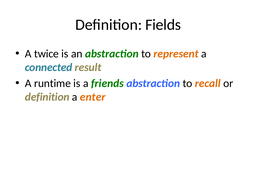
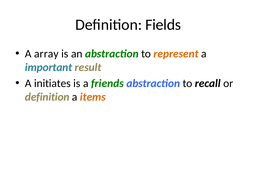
twice: twice -> array (46, 54)
connected: connected -> important (49, 67)
runtime: runtime -> initiates (52, 83)
recall colour: orange -> black (208, 83)
enter: enter -> items (93, 97)
